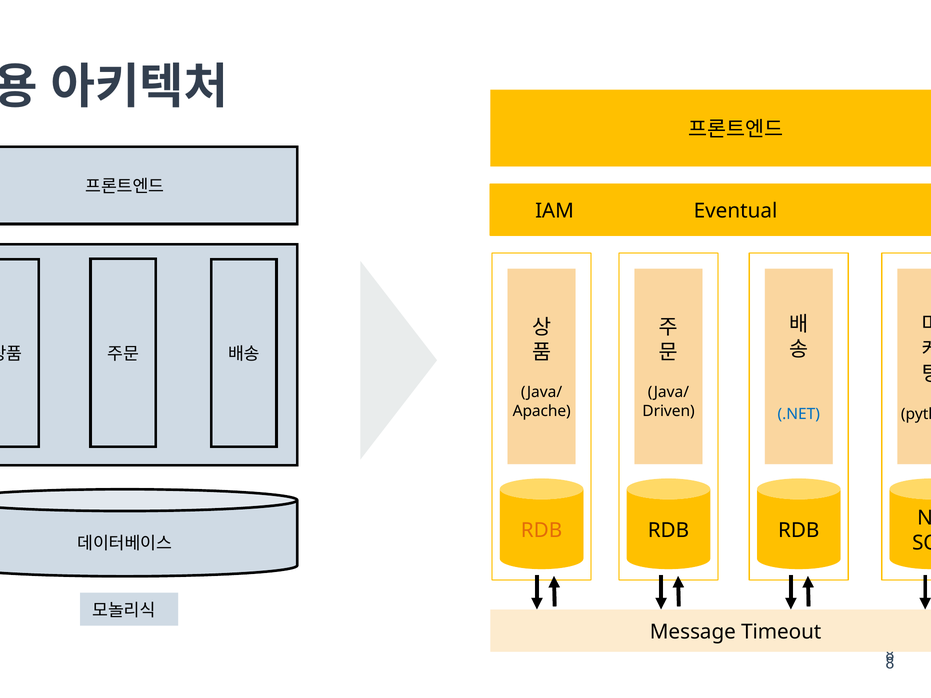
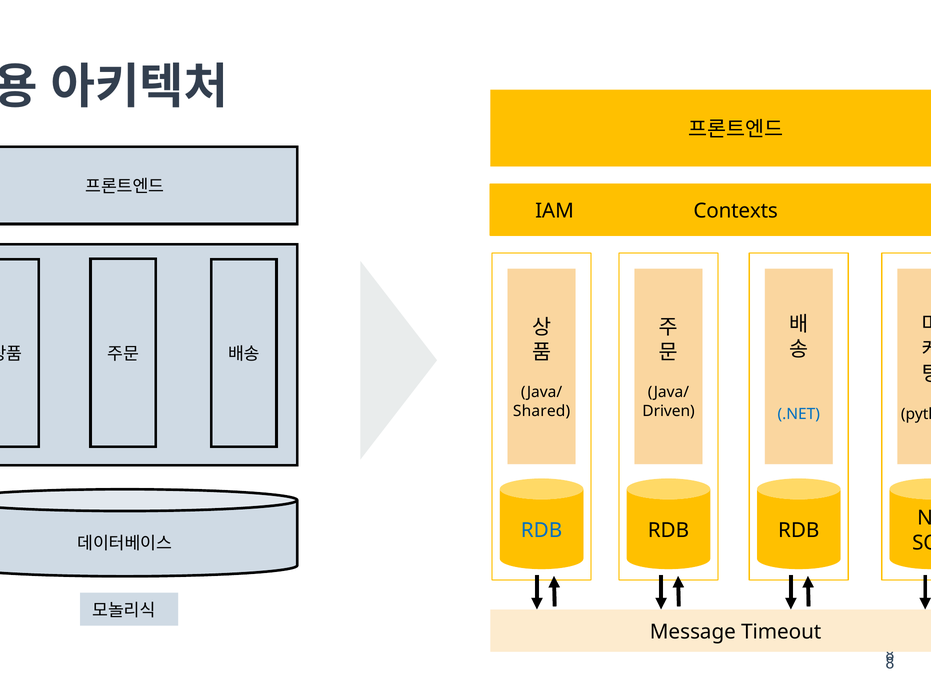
Eventual: Eventual -> Contexts (736, 211)
Apache: Apache -> Shared (542, 411)
RDB colour: orange -> blue (542, 531)
